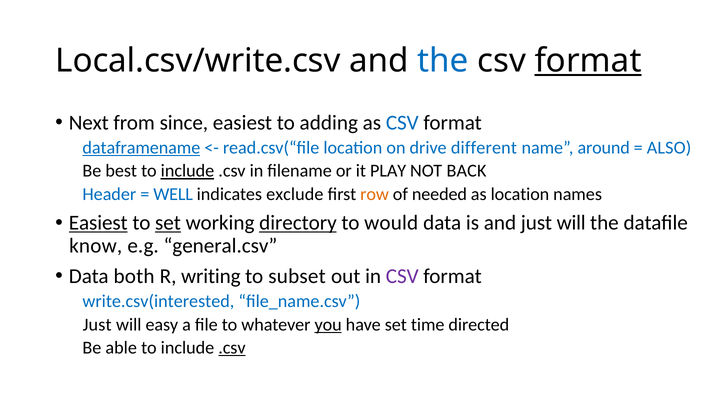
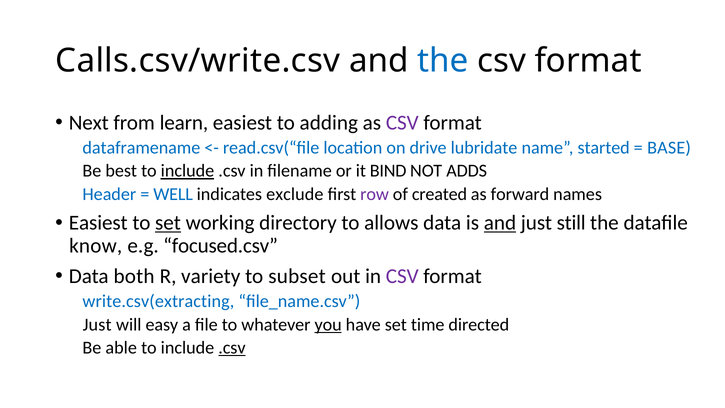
Local.csv/write.csv: Local.csv/write.csv -> Calls.csv/write.csv (198, 61)
format underline: present -> none (588, 61)
since: since -> learn (184, 123)
CSV colour: blue -> purple (402, 123)
dataframename underline: present -> none (141, 148)
different: different -> lubridate (484, 148)
around: around -> started (604, 148)
ALSO: ALSO -> BASE (669, 148)
PLAY: PLAY -> BIND (388, 171)
BACK: BACK -> ADDS (467, 171)
row colour: orange -> purple (375, 194)
needed: needed -> created (439, 194)
as location: location -> forward (520, 194)
Easiest underline: present -> none (98, 223)
directory underline: present -> none (298, 223)
would: would -> allows (391, 223)
and underline: none -> present (500, 223)
will: will -> still (571, 223)
general.csv: general.csv -> focused.csv (221, 246)
writing: writing -> variety (211, 276)
write.csv(interested: write.csv(interested -> write.csv(extracting (158, 301)
